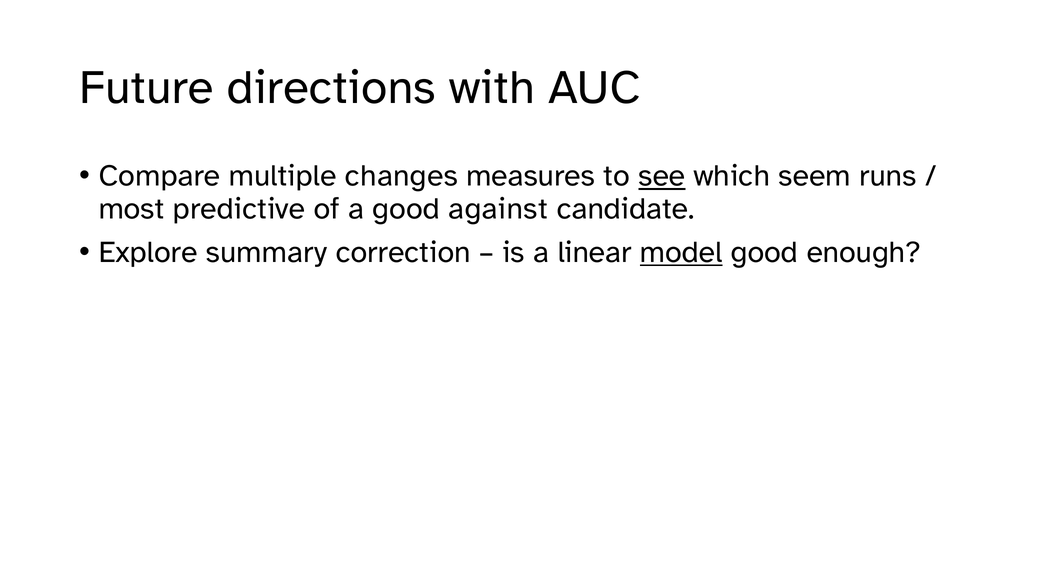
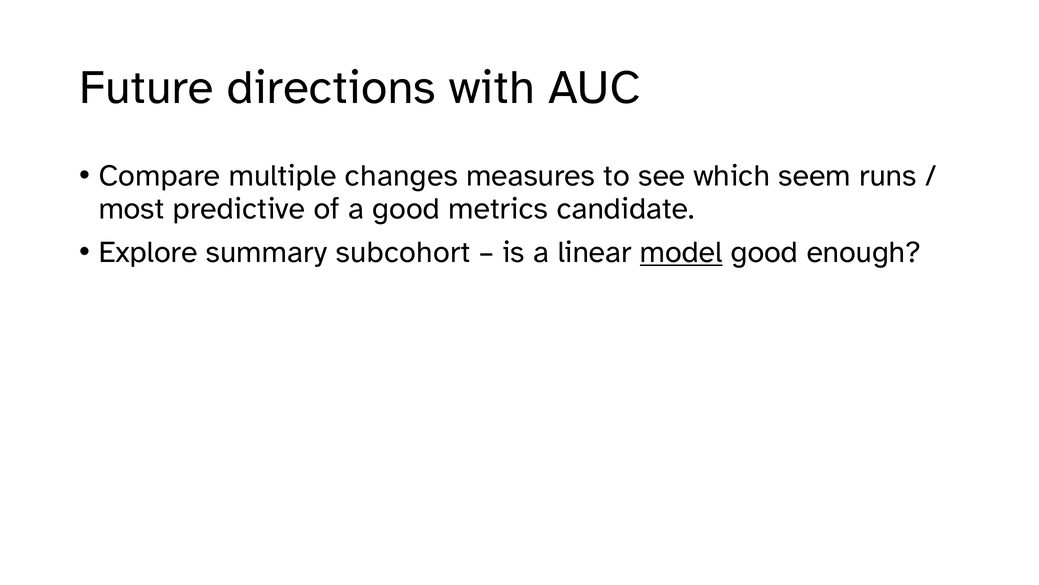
see underline: present -> none (662, 176)
against: against -> metrics (498, 208)
correction: correction -> subcohort (403, 252)
